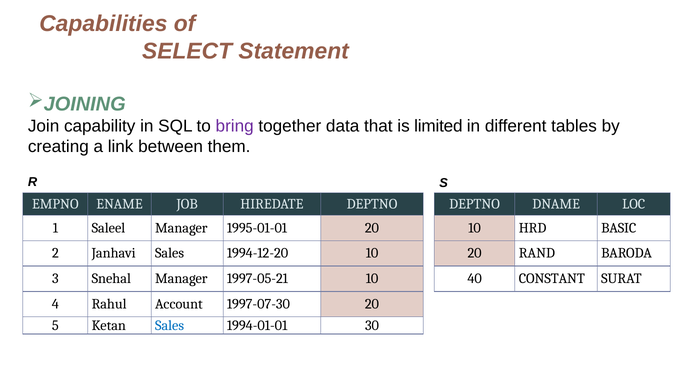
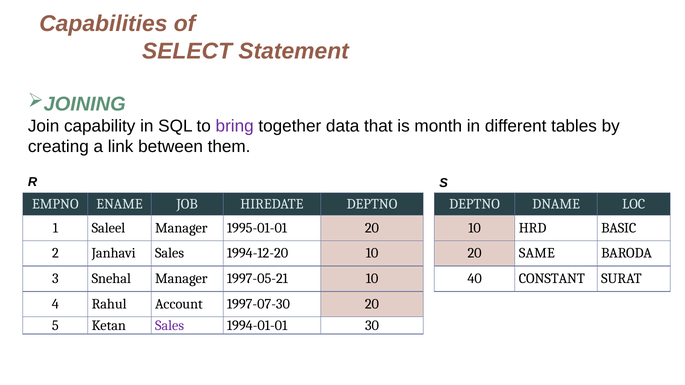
limited: limited -> month (438, 126)
RAND: RAND -> SAME (537, 253)
Sales colour: blue -> purple (170, 326)
